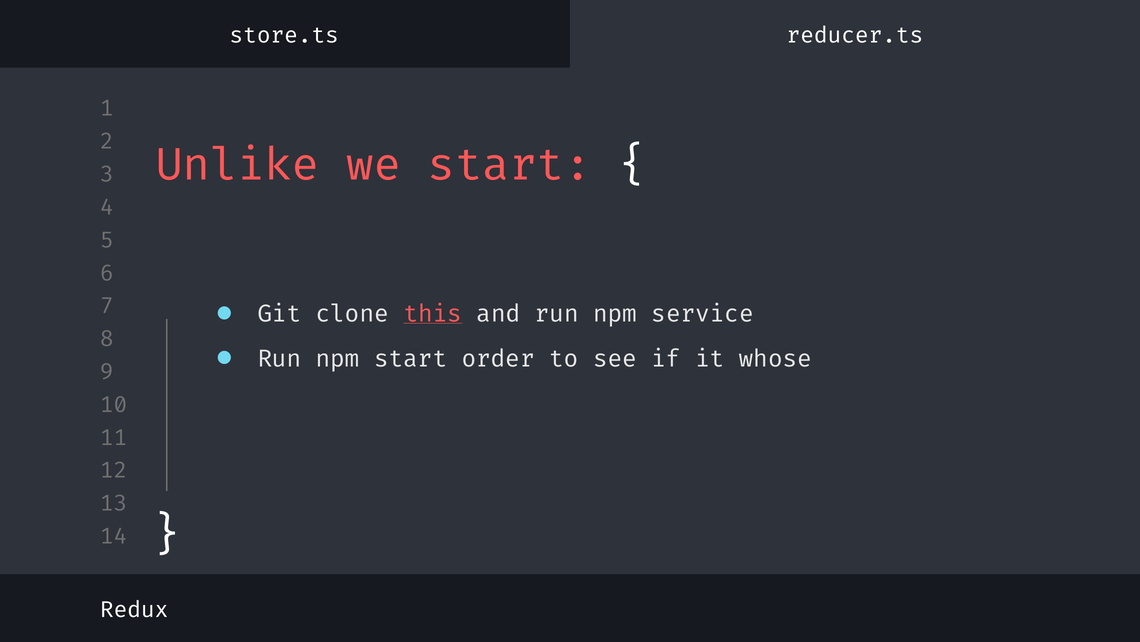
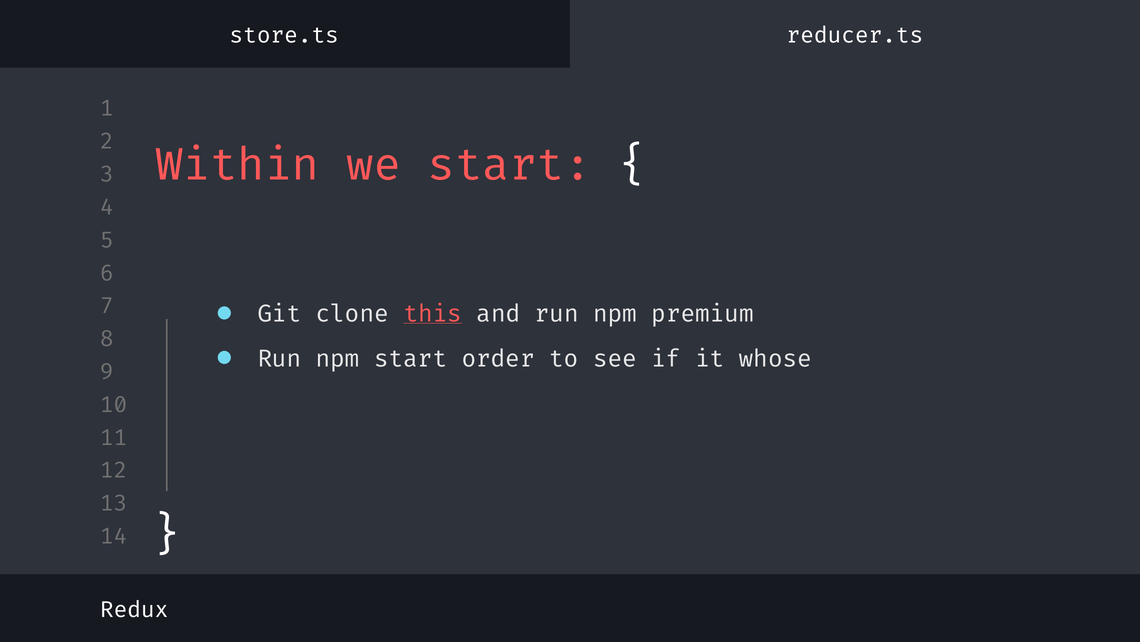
Unlike: Unlike -> Within (237, 165)
service: service -> premium (703, 314)
